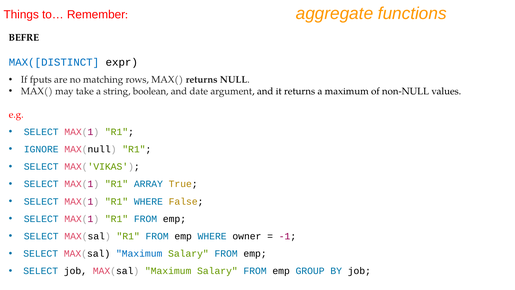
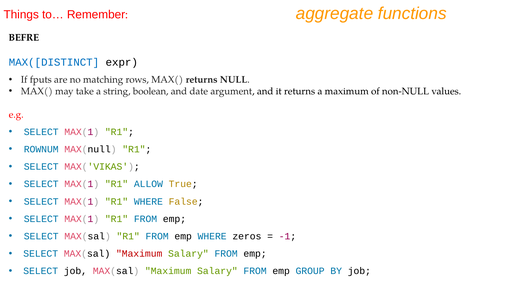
IGNORE: IGNORE -> ROWNUM (41, 149)
ARRAY: ARRAY -> ALLOW (148, 184)
owner: owner -> zeros (247, 236)
Maximum colour: blue -> red (139, 253)
